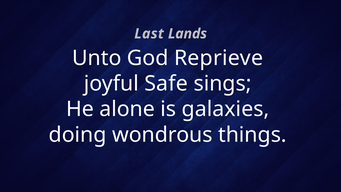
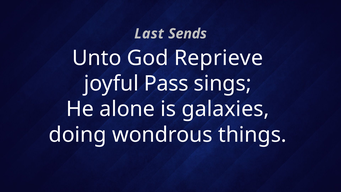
Lands: Lands -> Sends (188, 34)
Safe: Safe -> Pass (166, 83)
